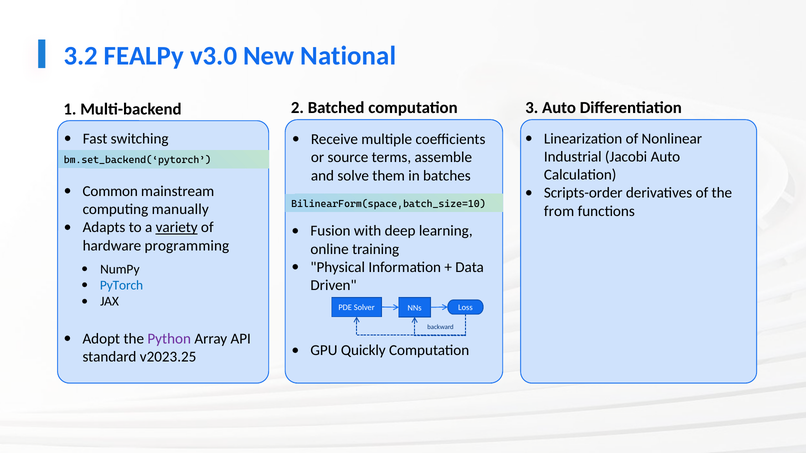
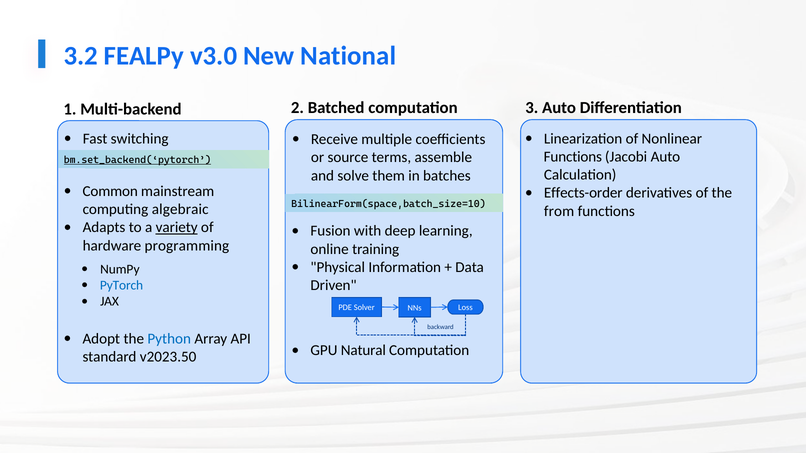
Industrial: Industrial -> Functions (573, 157)
bm.set_backend(‘pytorch underline: none -> present (137, 160)
Scripts-order: Scripts-order -> Effects-order (583, 193)
manually: manually -> algebraic (180, 210)
Python colour: purple -> blue (169, 339)
Quickly: Quickly -> Natural (363, 351)
v2023.25: v2023.25 -> v2023.50 (168, 357)
